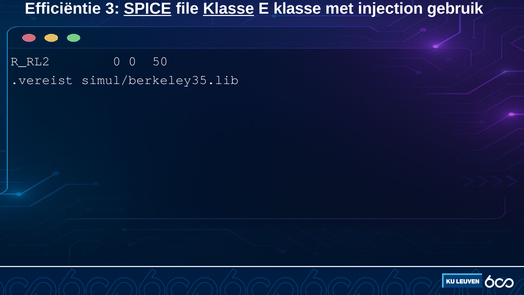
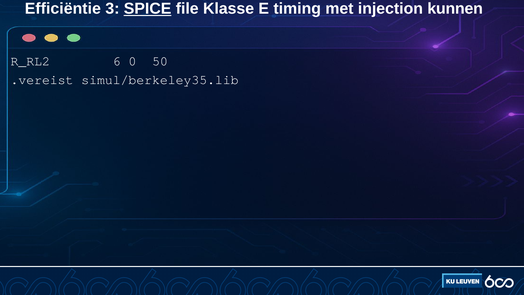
Klasse underline: present -> none (229, 9)
E klasse: klasse -> timing (297, 9)
gebruik: gebruik -> kunnen (455, 9)
R_RL2 0: 0 -> 6 (117, 61)
